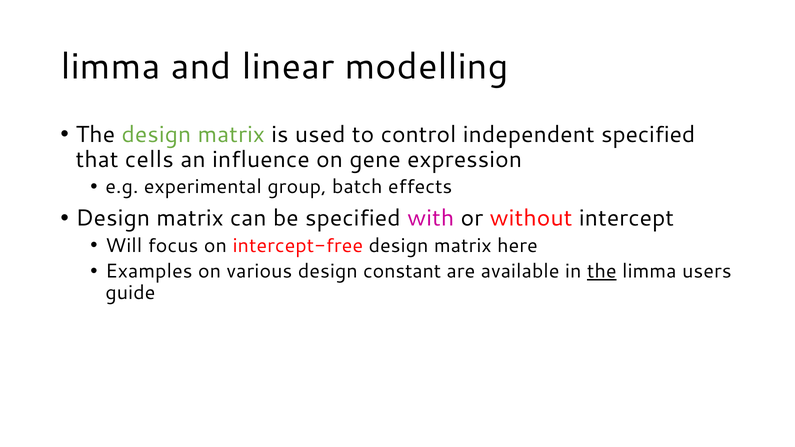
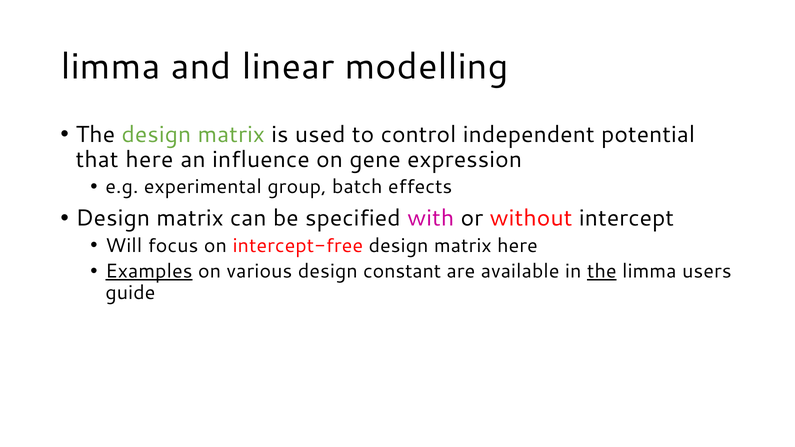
independent specified: specified -> potential (648, 134)
that cells: cells -> here (149, 159)
Examples underline: none -> present (149, 271)
